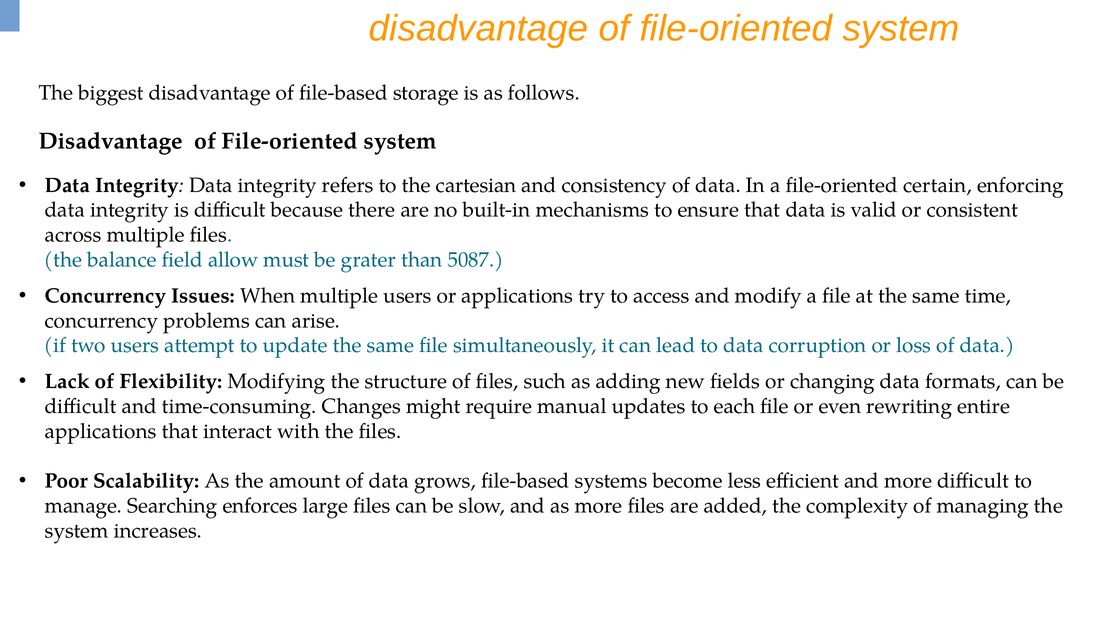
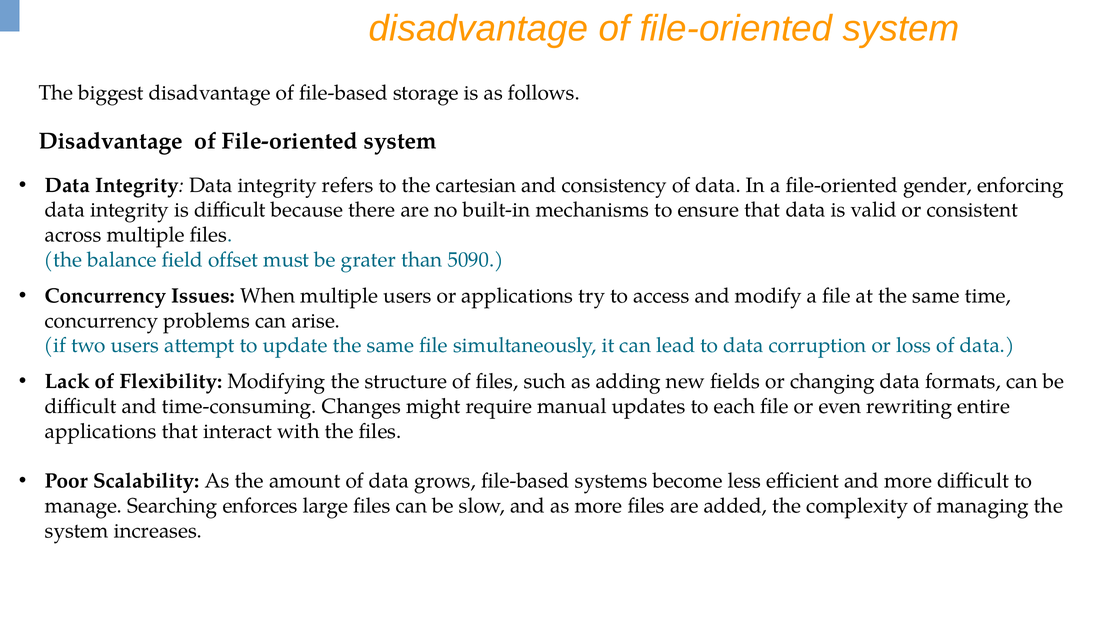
certain: certain -> gender (937, 185)
allow: allow -> offset (233, 260)
5087: 5087 -> 5090 (476, 260)
